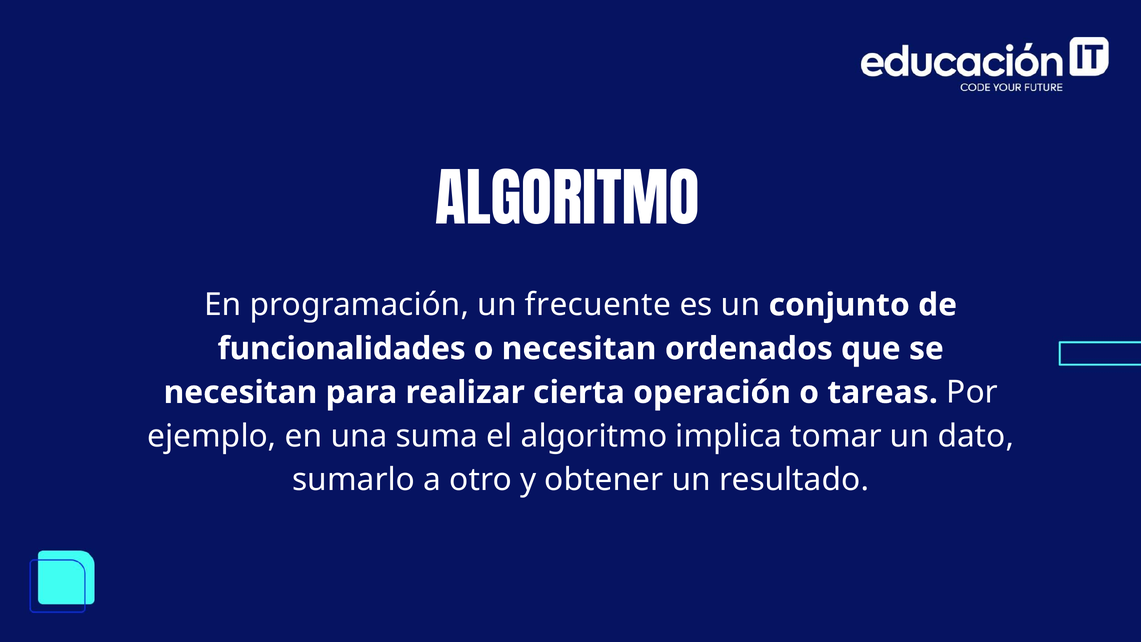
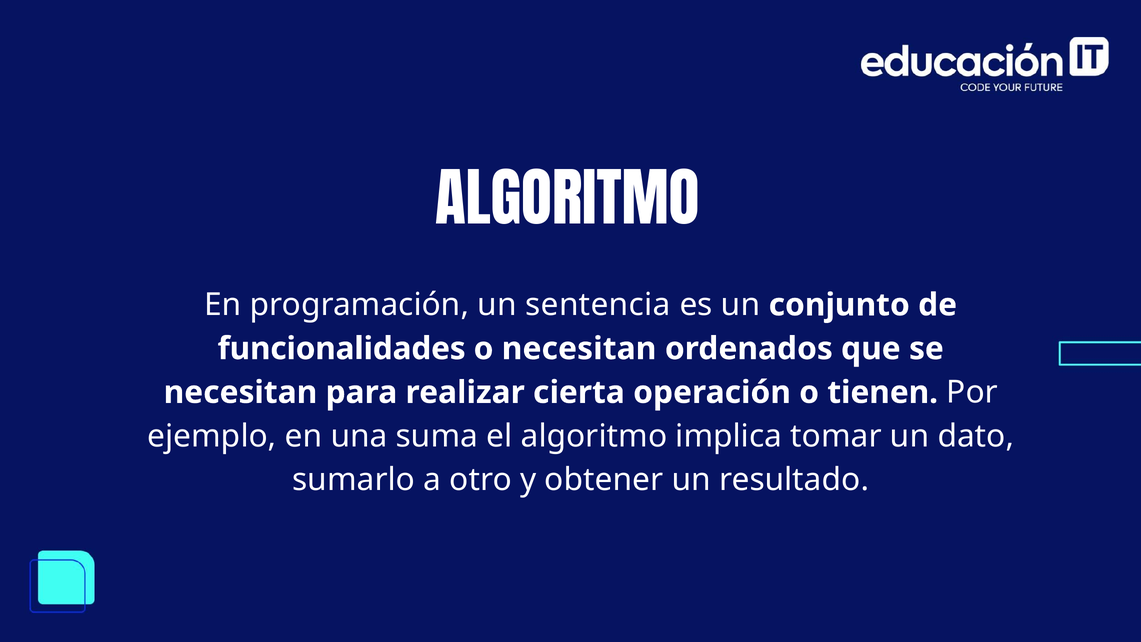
frecuente: frecuente -> sentencia (598, 305)
tareas: tareas -> tienen (883, 392)
